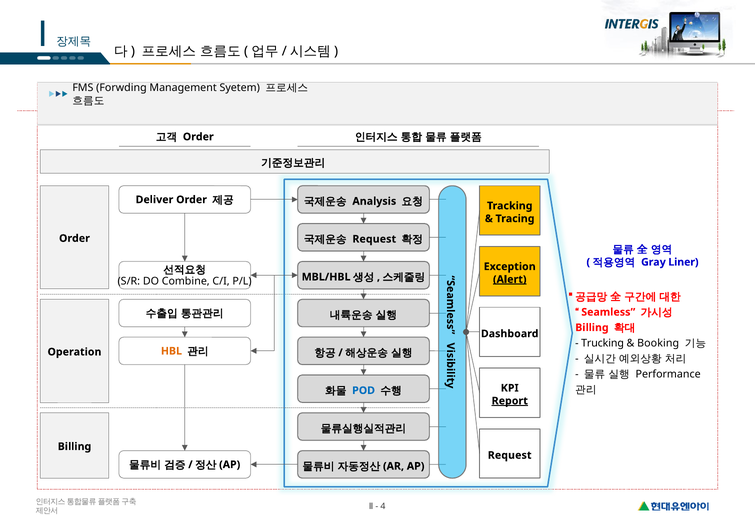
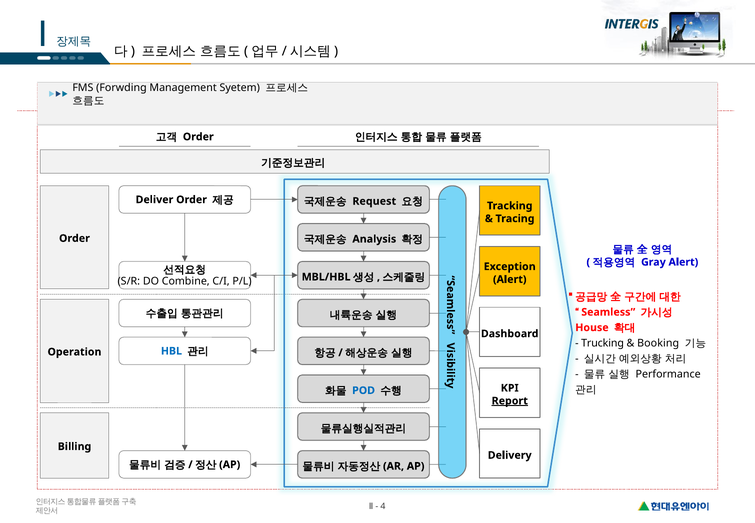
Analysis: Analysis -> Request (374, 201)
Request: Request -> Analysis (374, 239)
Gray Liner: Liner -> Alert (683, 262)
Alert underline: present -> none (510, 279)
Billing: Billing -> House (592, 327)
HBL colour: orange -> blue (171, 351)
Request: Request -> Delivery (510, 455)
